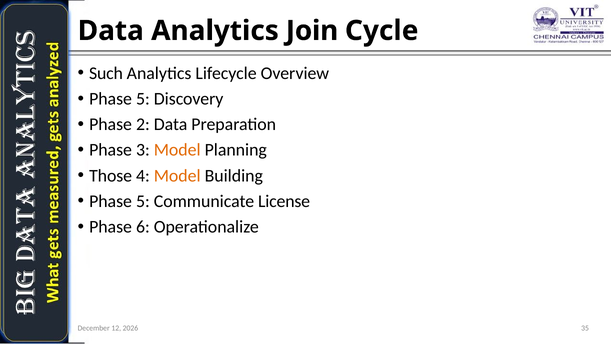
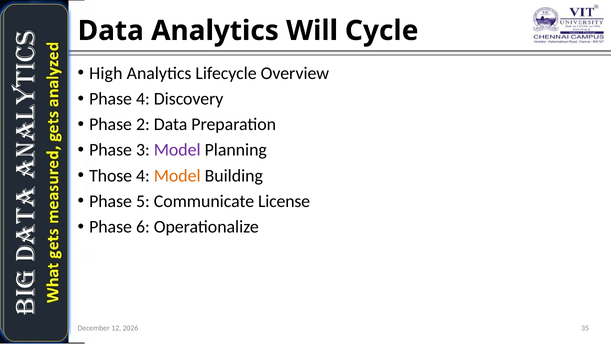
Join: Join -> Will (312, 31)
Such: Such -> High (106, 73)
5: 5 -> 4 (143, 99)
Model colour: orange -> purple (177, 150)
